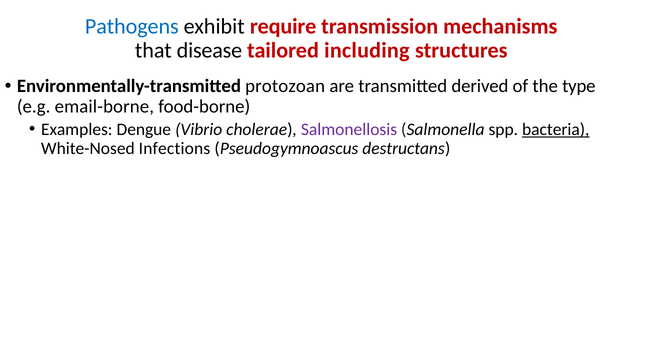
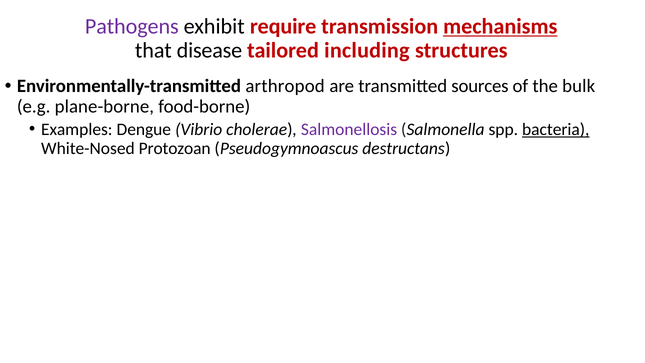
Pathogens colour: blue -> purple (132, 26)
mechanisms underline: none -> present (500, 26)
protozoan: protozoan -> arthropod (285, 86)
derived: derived -> sources (480, 86)
type: type -> bulk (579, 86)
email-borne: email-borne -> plane-borne (104, 106)
Infections: Infections -> Protozoan (175, 148)
